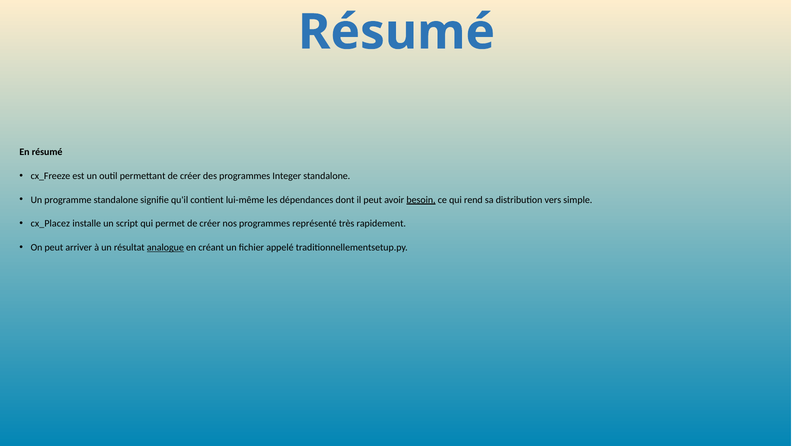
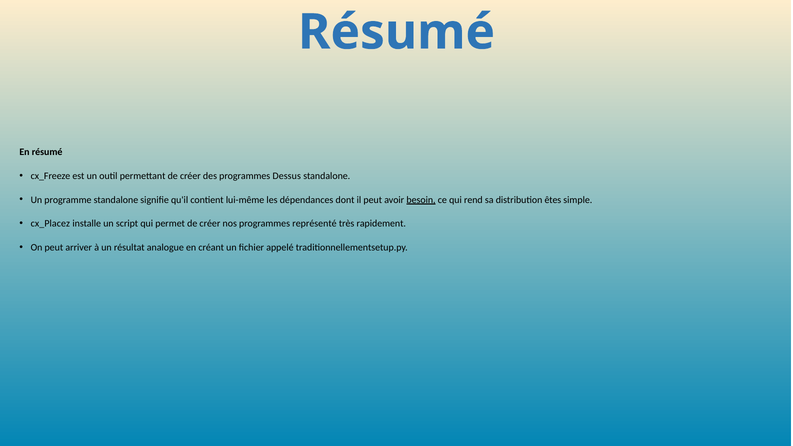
Integer: Integer -> Dessus (287, 176)
vers: vers -> êtes (553, 200)
analogue underline: present -> none (165, 247)
